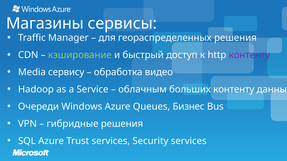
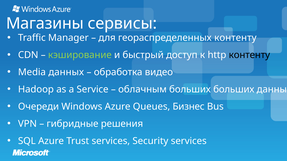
геораспределенных решения: решения -> контенту (235, 38)
контенту colour: purple -> black (249, 55)
Media сервису: сервису -> данных (66, 72)
больших контенту: контенту -> больших (234, 90)
